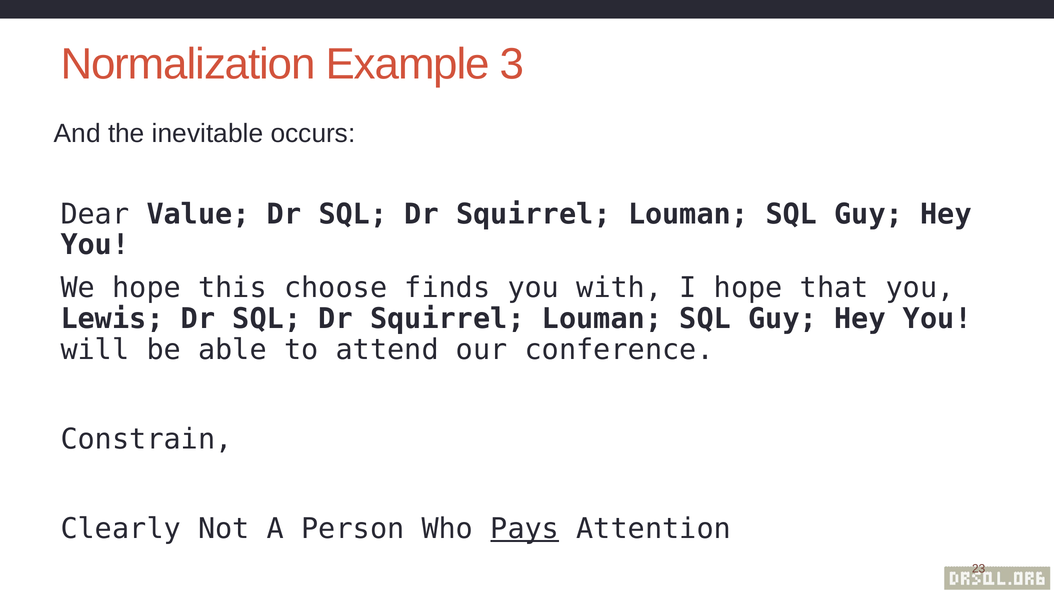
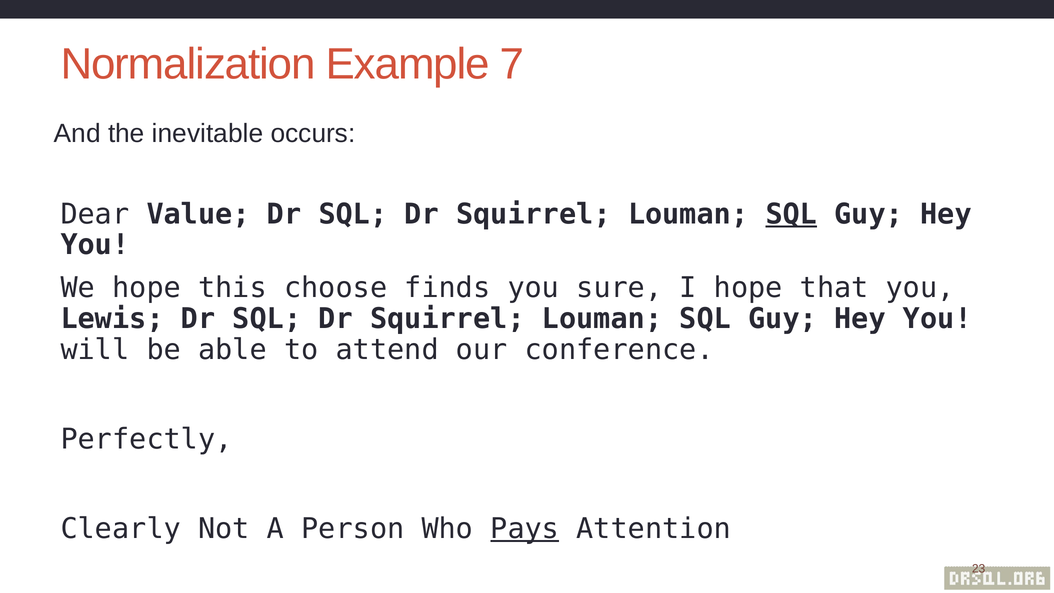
3: 3 -> 7 (512, 64)
SQL underline: none -> present (791, 214)
with: with -> sure (619, 288)
Constrain: Constrain -> Perfectly (147, 439)
